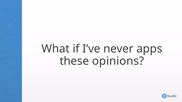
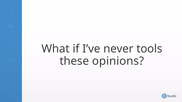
apps: apps -> tools (149, 49)
